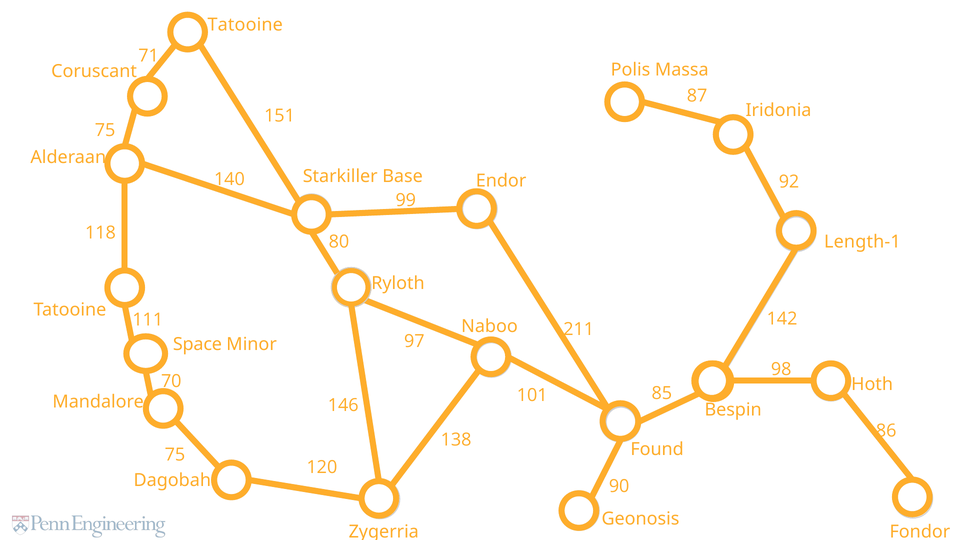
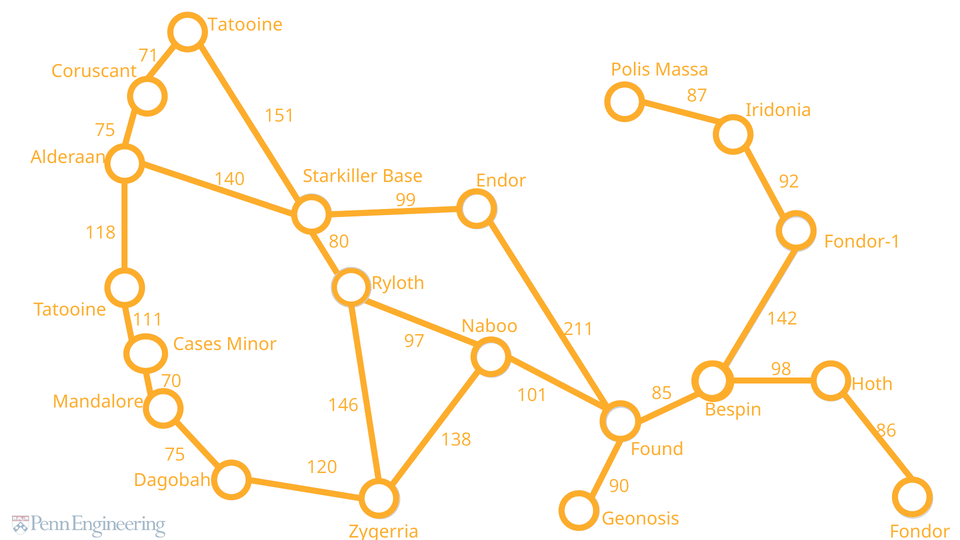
Length-1: Length-1 -> Fondor-1 (862, 242)
Space: Space -> Cases (197, 344)
